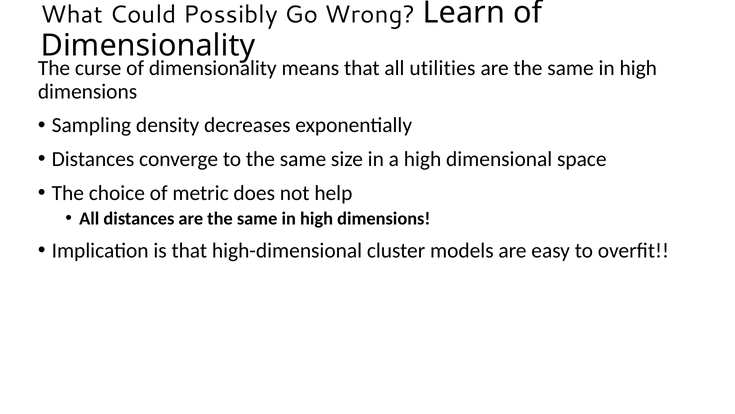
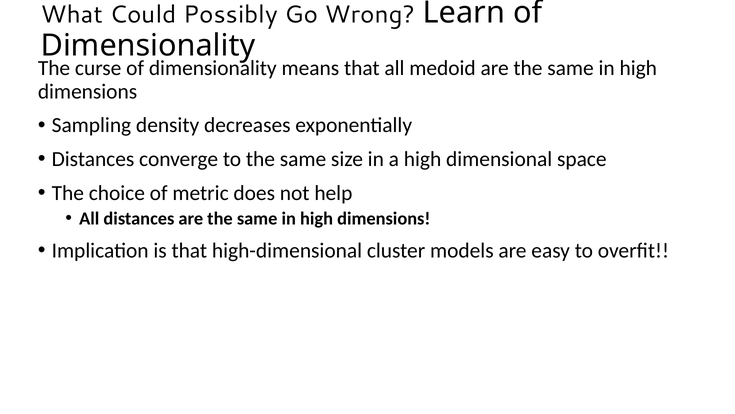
utilities: utilities -> medoid (443, 68)
